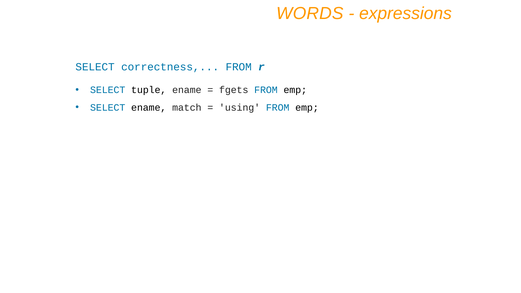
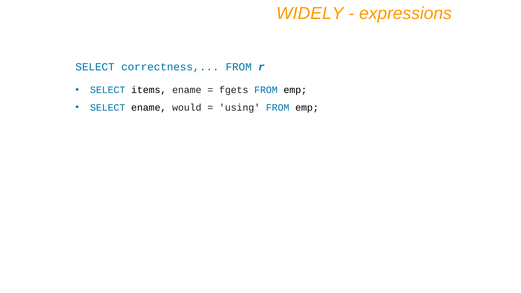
WORDS: WORDS -> WIDELY (310, 14)
tuple: tuple -> items (149, 90)
match: match -> would (187, 108)
